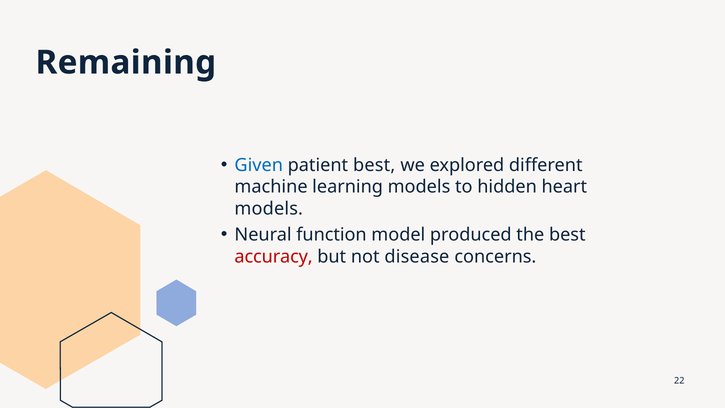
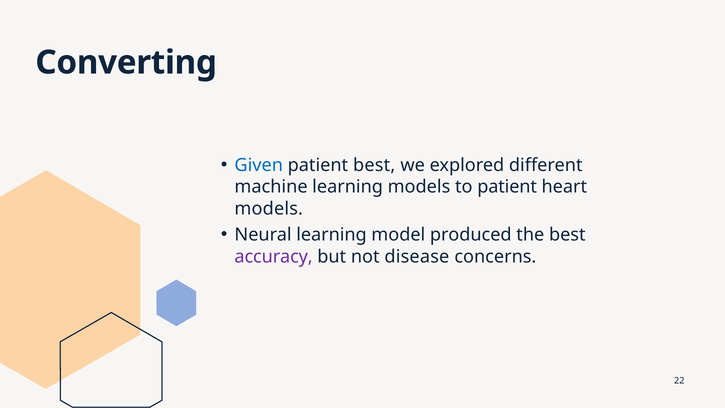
Remaining: Remaining -> Converting (126, 63)
to hidden: hidden -> patient (507, 187)
Neural function: function -> learning (331, 235)
accuracy colour: red -> purple (274, 257)
